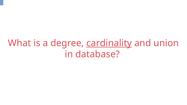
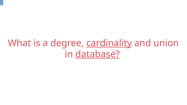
database underline: none -> present (98, 54)
